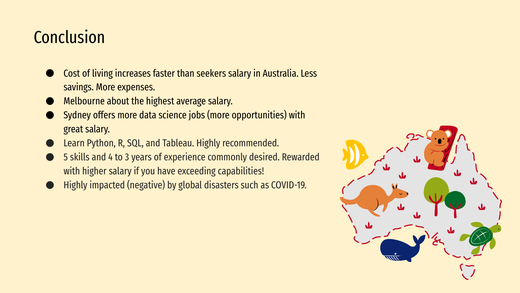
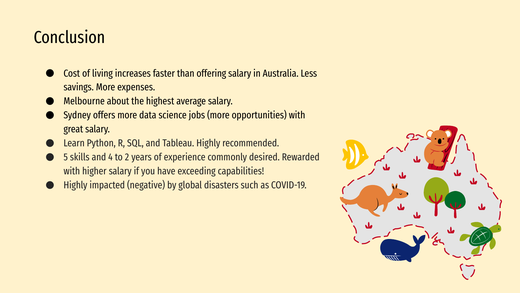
seekers: seekers -> offering (211, 73)
3: 3 -> 2 (127, 157)
